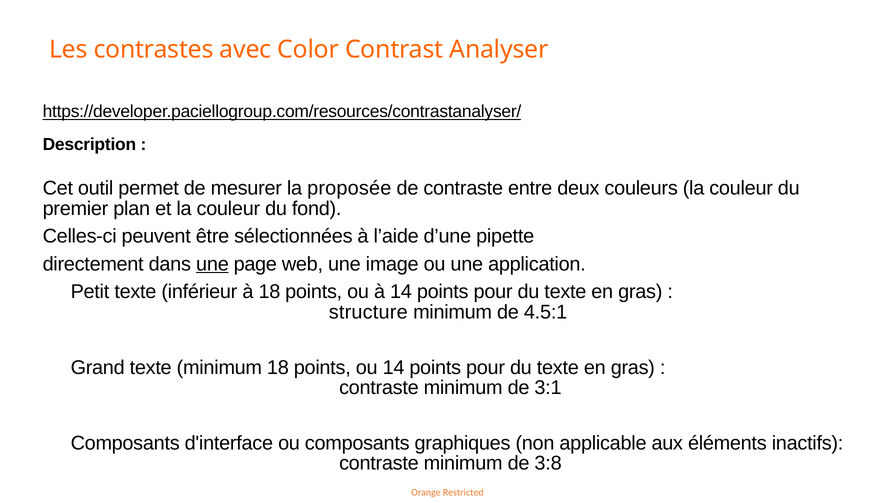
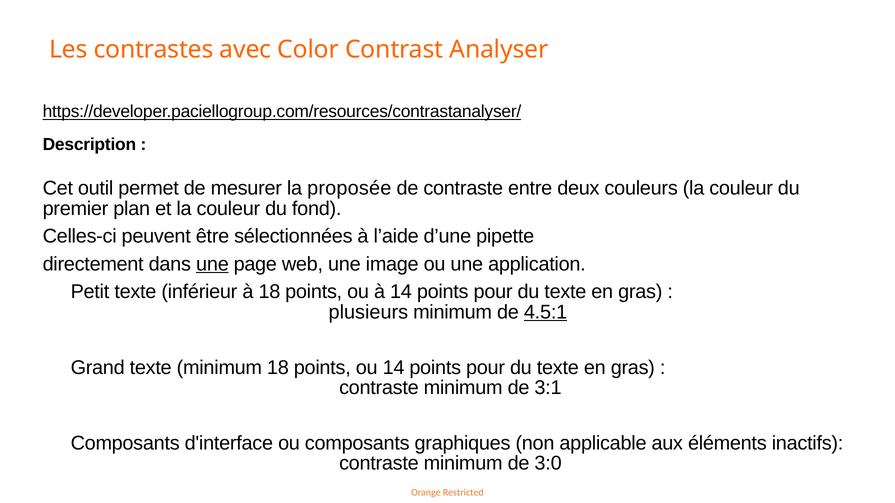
structure: structure -> plusieurs (368, 312)
4.5:1 underline: none -> present (546, 312)
3:8: 3:8 -> 3:0 (548, 464)
